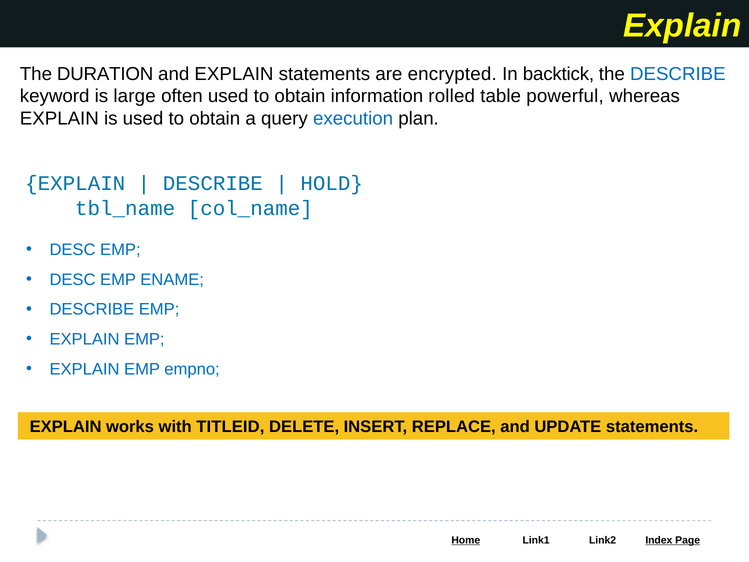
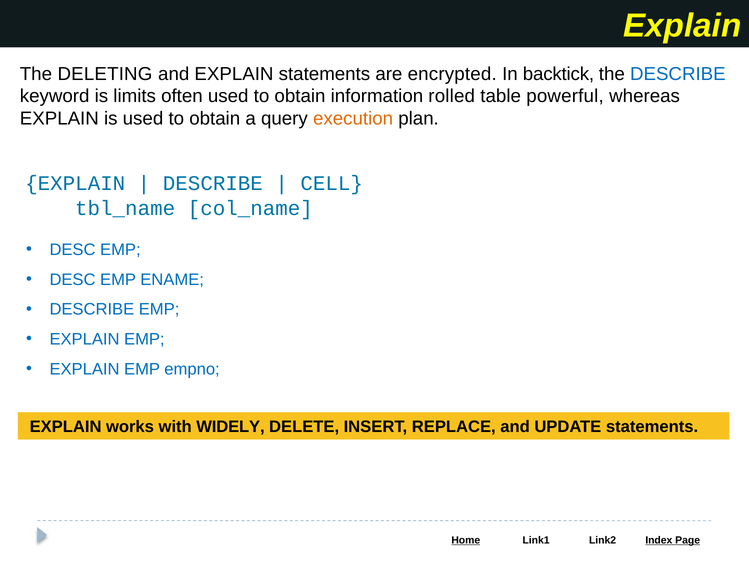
DURATION: DURATION -> DELETING (105, 74)
large: large -> limits (135, 96)
execution colour: blue -> orange (353, 119)
HOLD: HOLD -> CELL (332, 183)
TITLEID: TITLEID -> WIDELY (230, 427)
